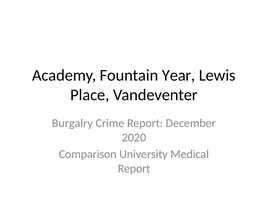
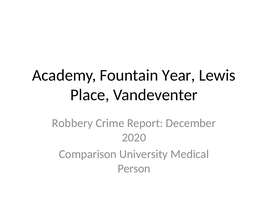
Burgalry: Burgalry -> Robbery (72, 123)
Report: Report -> Person (134, 168)
